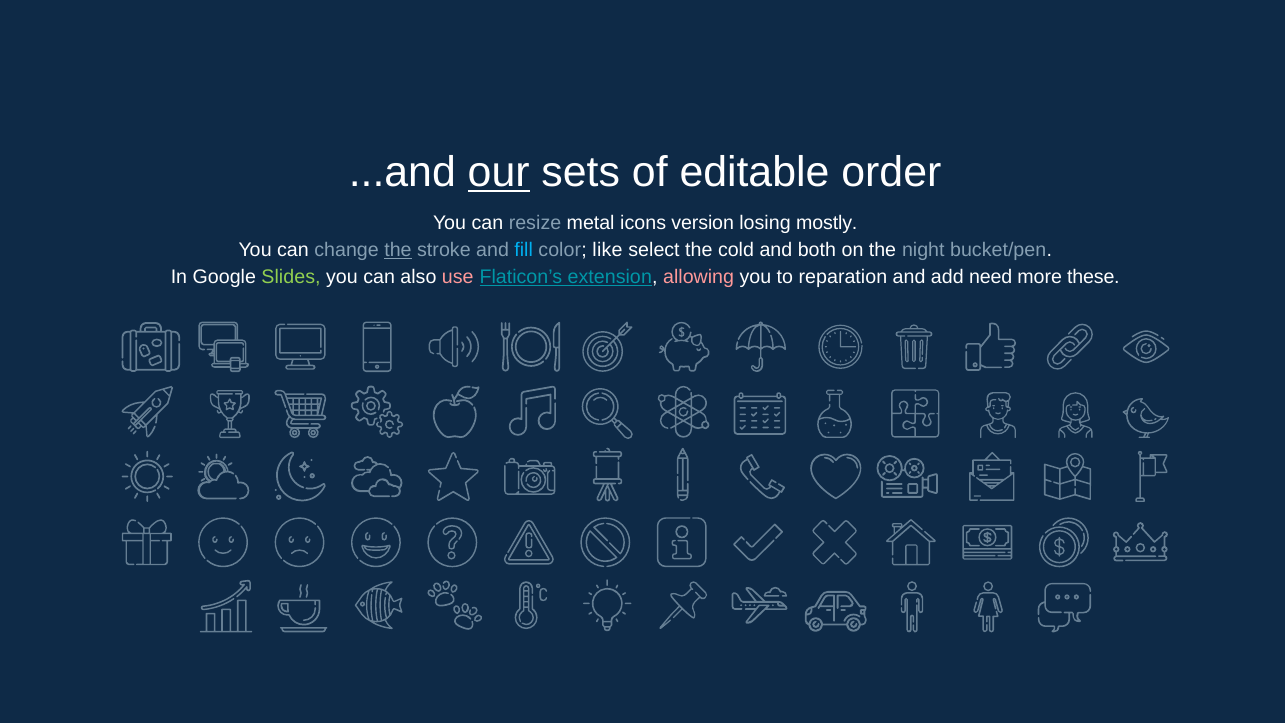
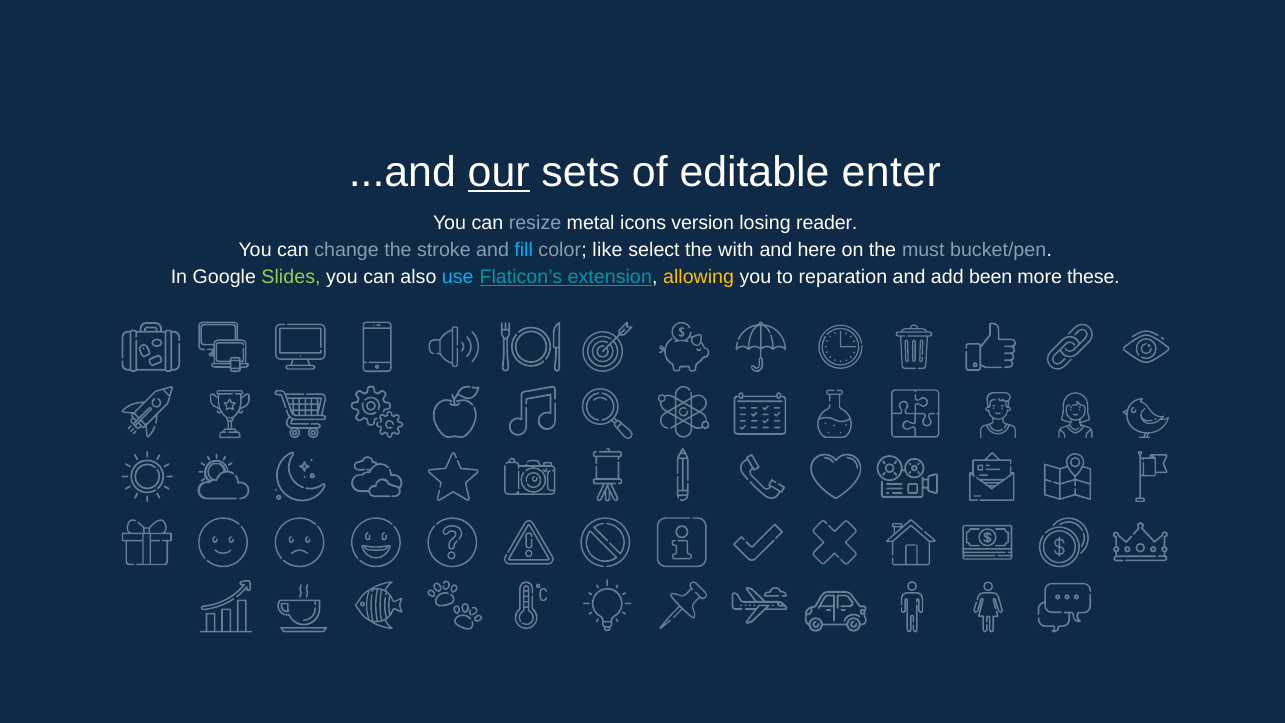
order: order -> enter (891, 173)
mostly: mostly -> reader (827, 223)
the underline: present -> none (398, 250)
cold: cold -> with (736, 250)
both: both -> here (817, 250)
night: night -> must (923, 250)
use colour: pink -> light blue (458, 277)
allowing colour: pink -> yellow (699, 277)
need: need -> been (991, 277)
